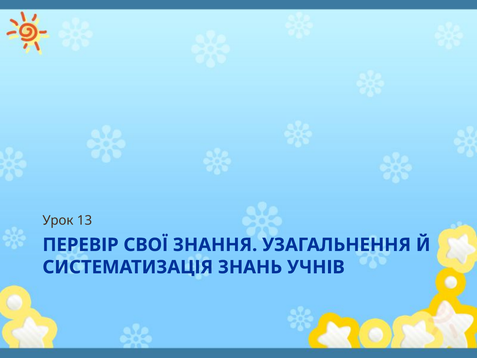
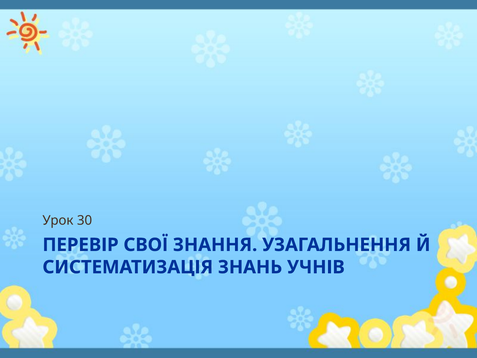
13: 13 -> 30 (85, 220)
